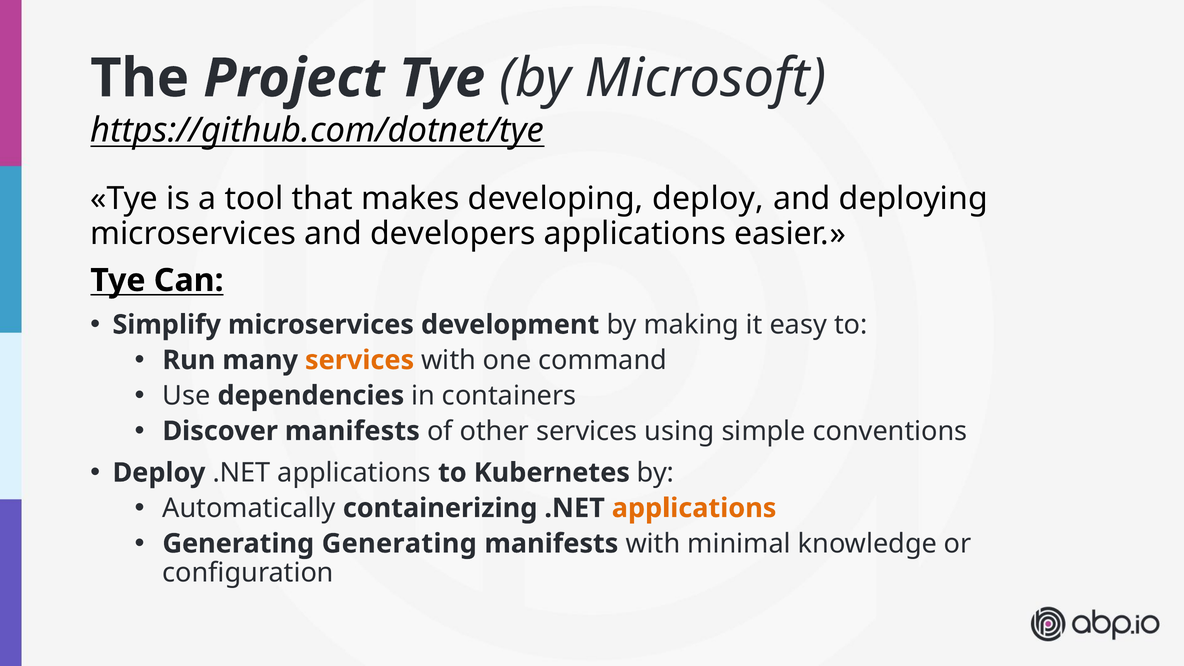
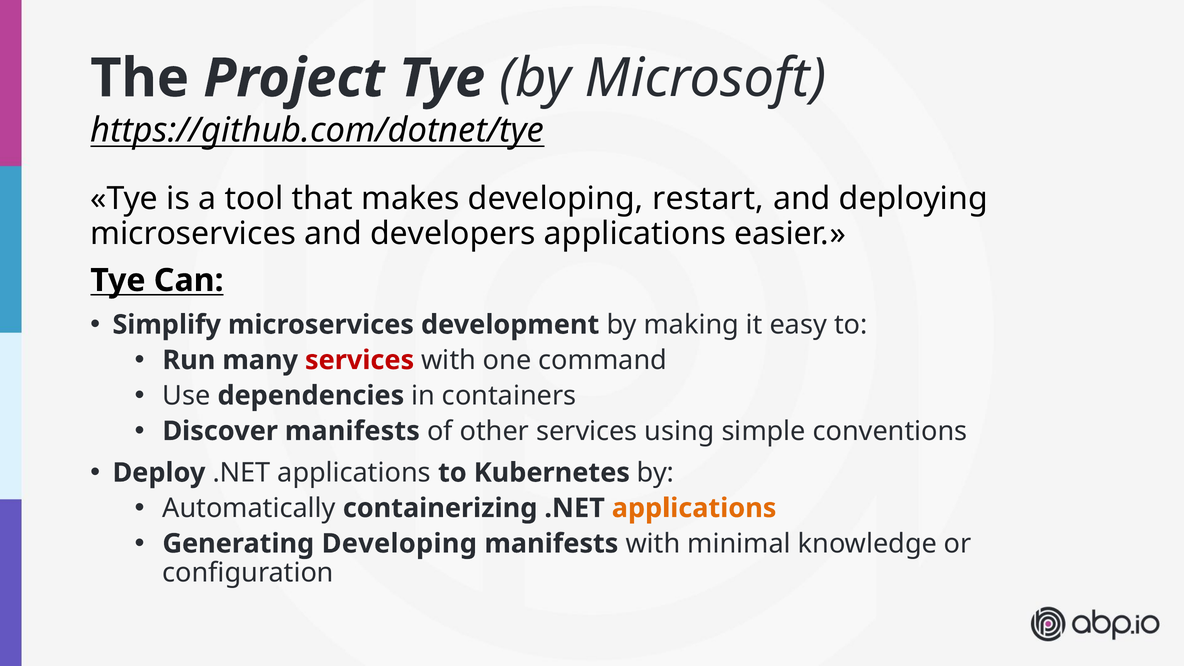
developing deploy: deploy -> restart (708, 199)
services colour: orange -> red (360, 360)
Generating Generating: Generating -> Developing (399, 544)
